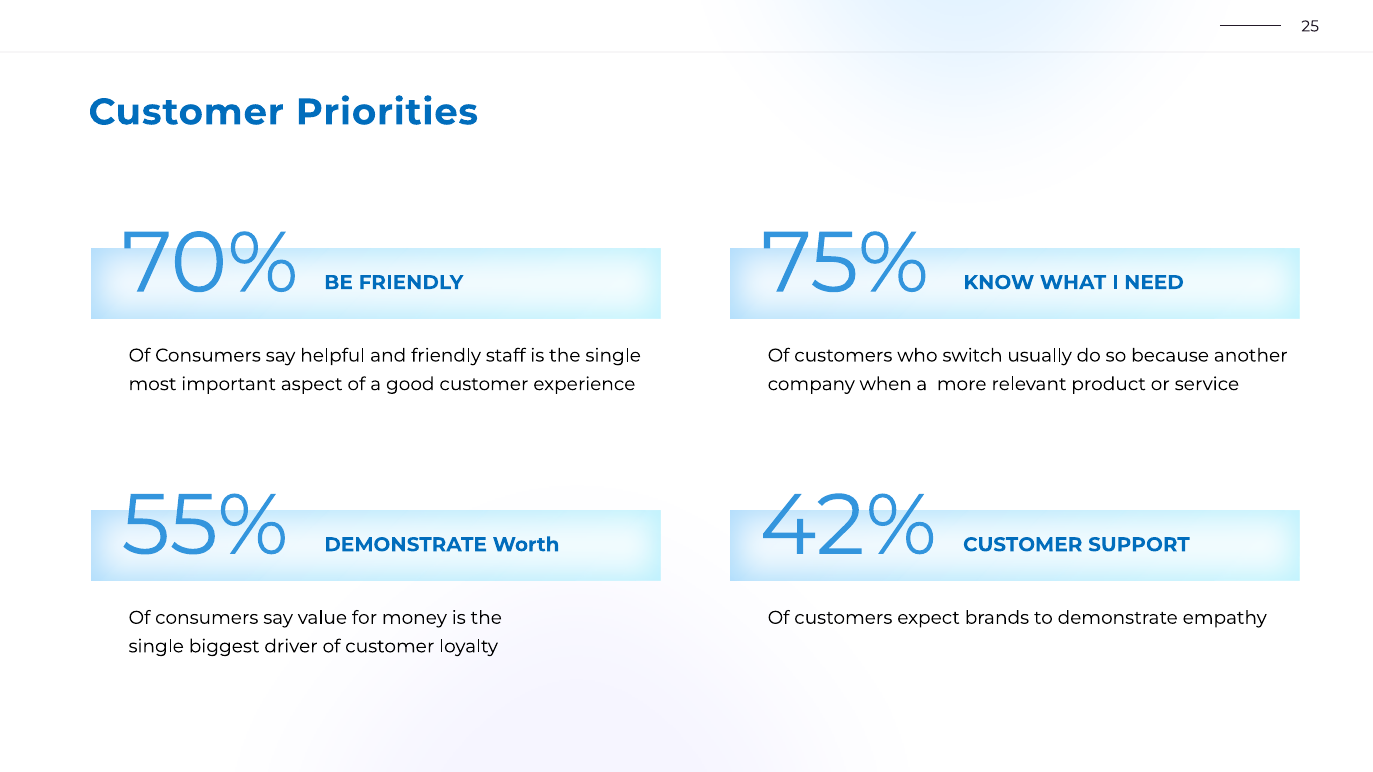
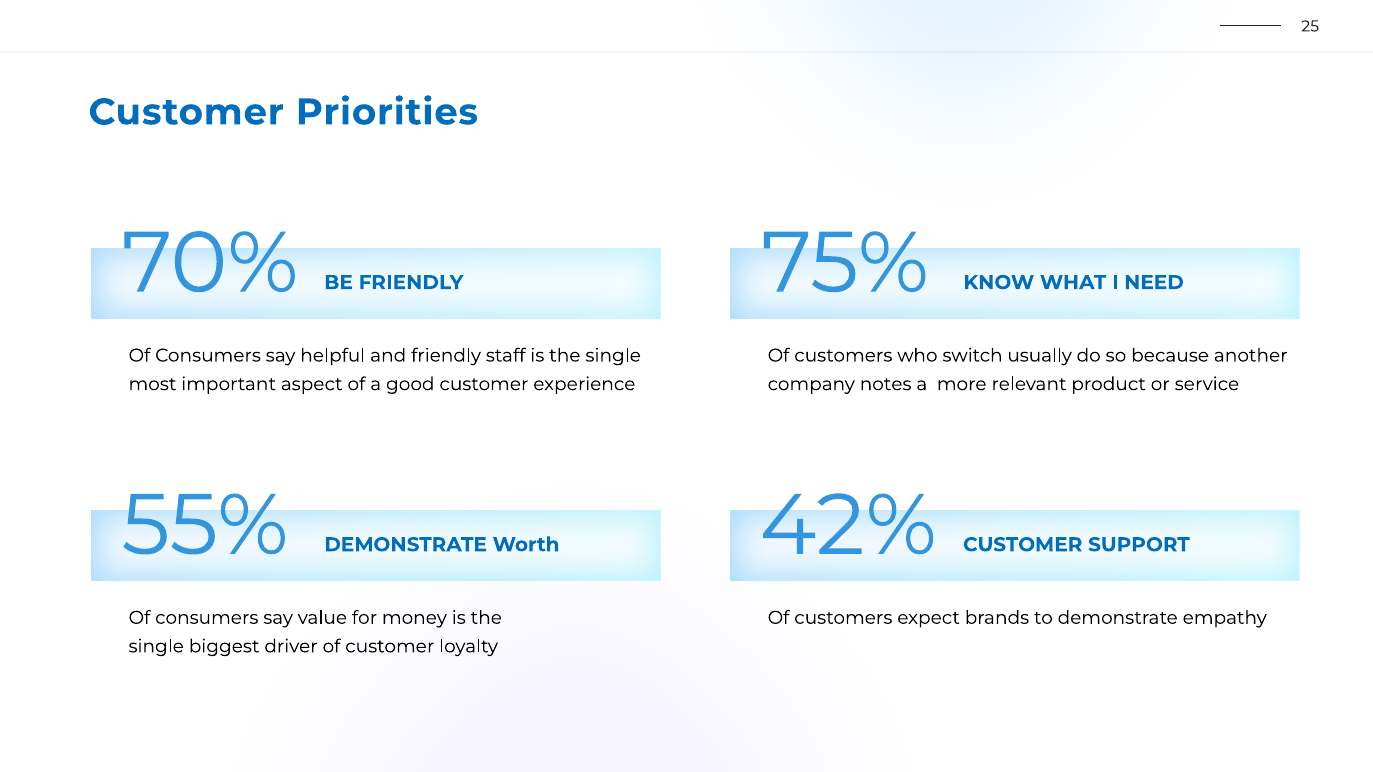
when: when -> notes (886, 384)
